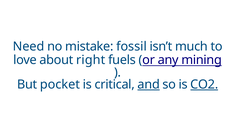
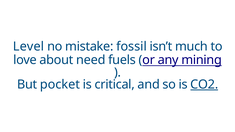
Need: Need -> Level (29, 47)
right: right -> need (91, 60)
and underline: present -> none (149, 85)
